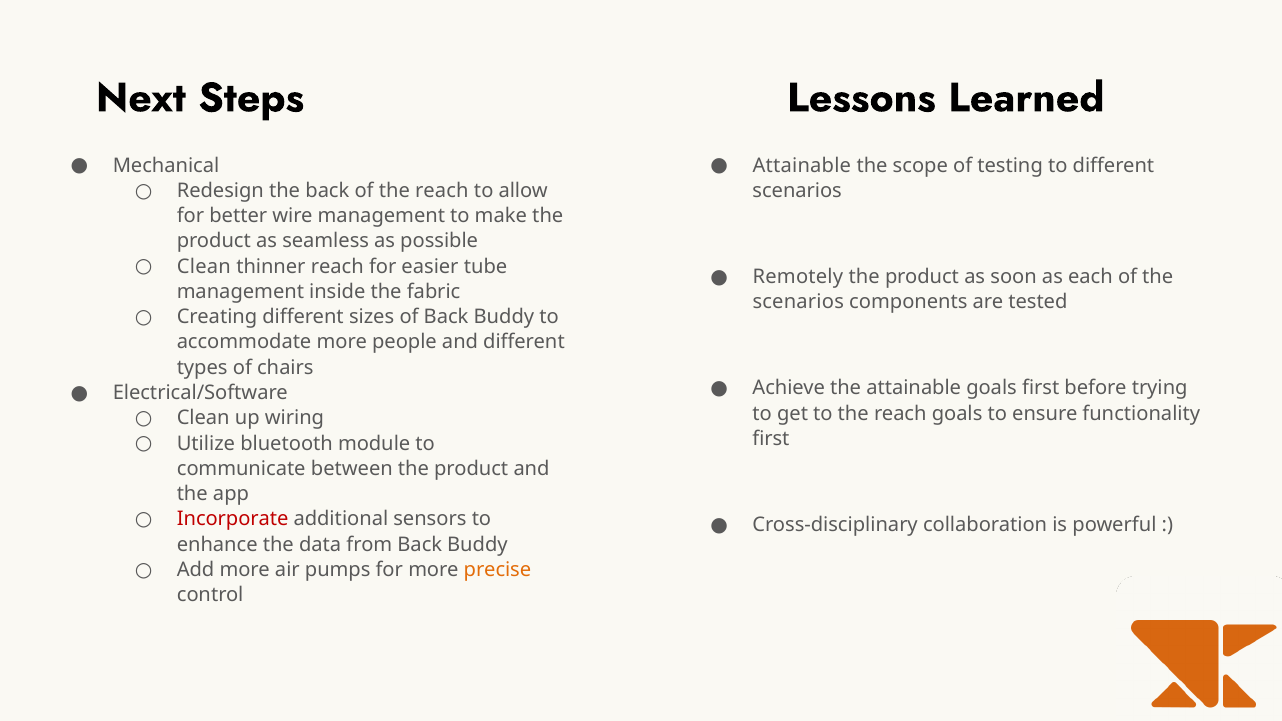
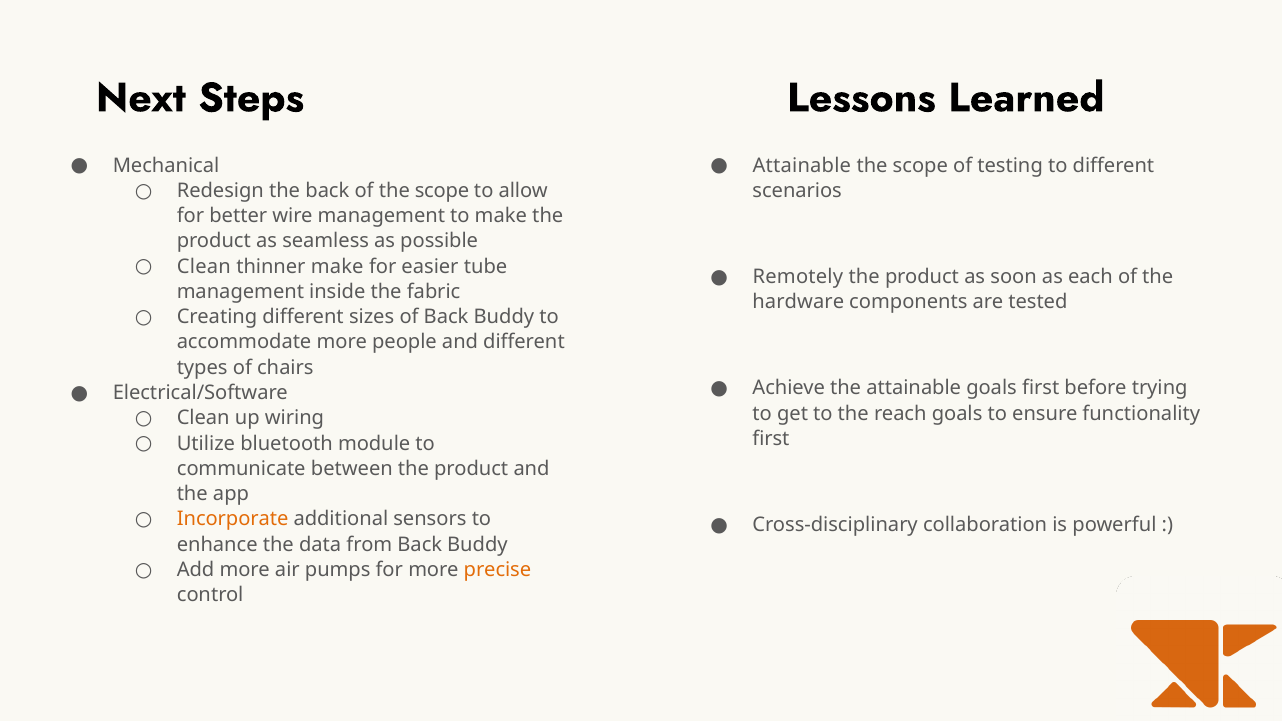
of the reach: reach -> scope (442, 191)
thinner reach: reach -> make (337, 267)
scenarios: scenarios -> hardware (798, 302)
Incorporate colour: red -> orange (233, 519)
